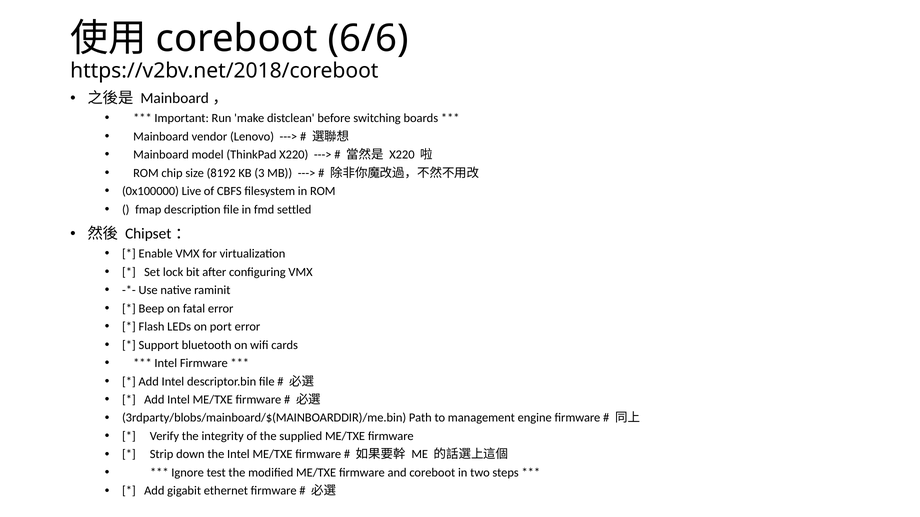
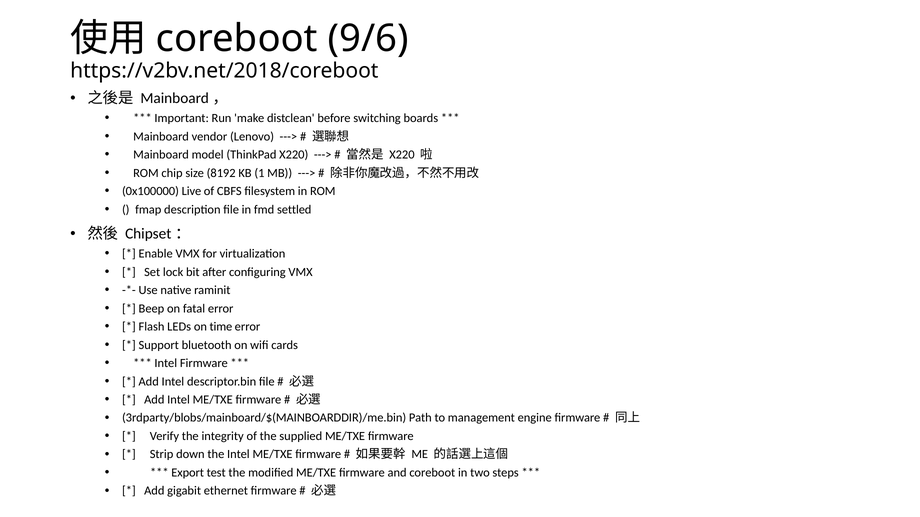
6/6: 6/6 -> 9/6 (368, 39)
3: 3 -> 1 (259, 173)
port: port -> time (221, 327)
Ignore: Ignore -> Export (188, 473)
